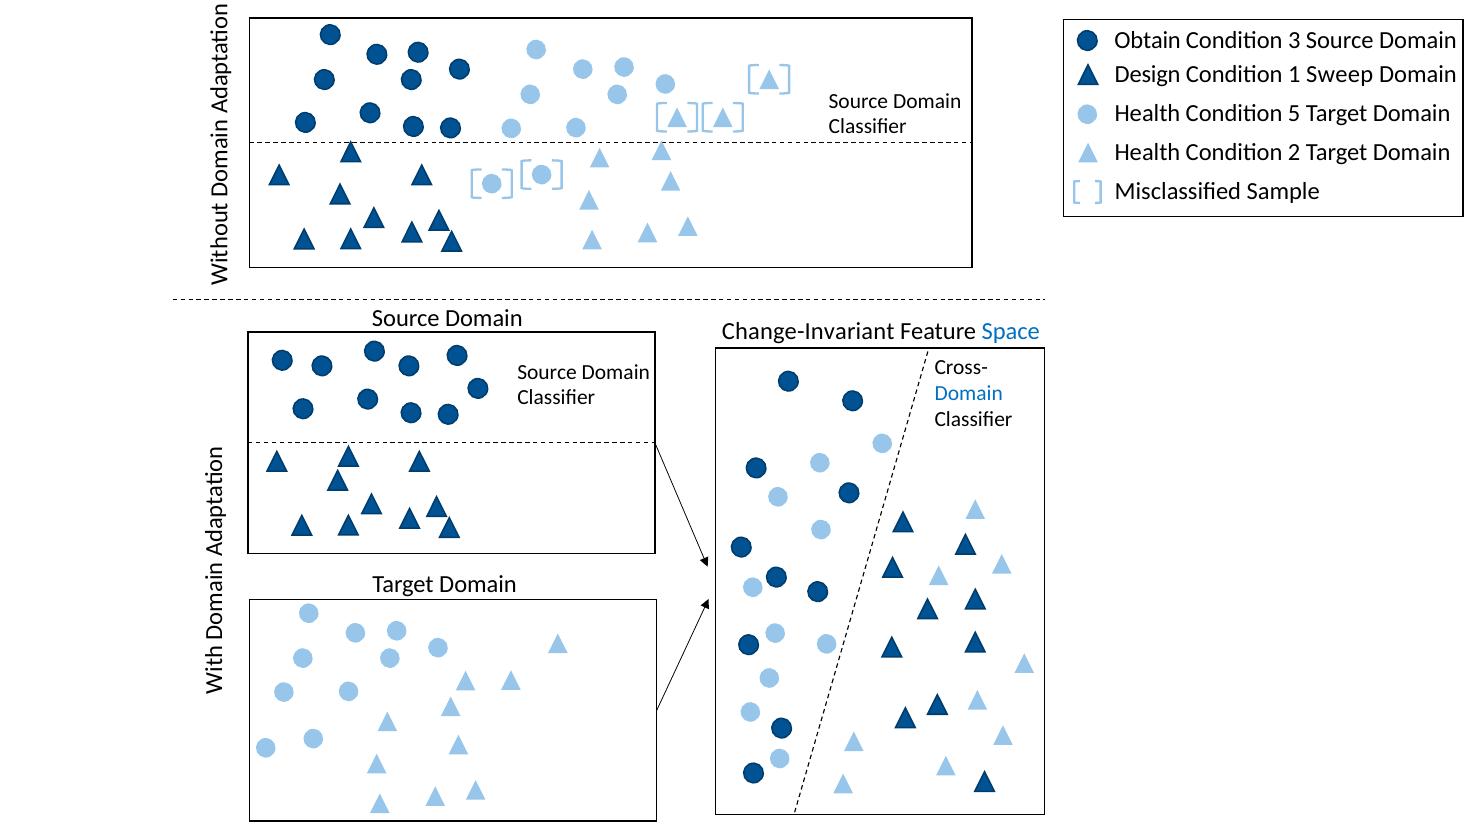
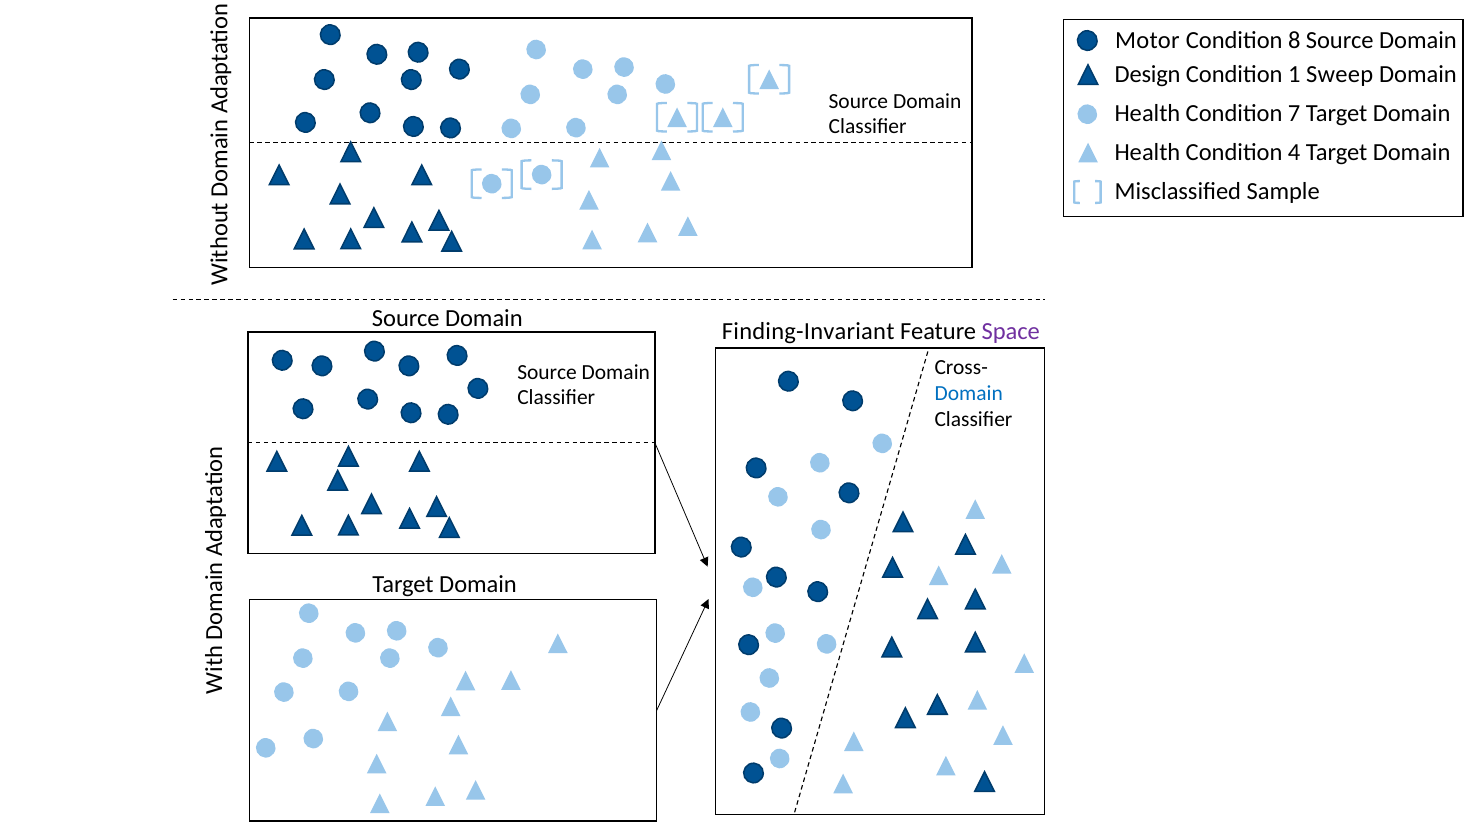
Obtain: Obtain -> Motor (1147, 40)
3: 3 -> 8 (1294, 40)
5: 5 -> 7 (1294, 114)
2: 2 -> 4 (1294, 152)
Change-Invariant: Change-Invariant -> Finding-Invariant (808, 331)
Space colour: blue -> purple (1011, 331)
